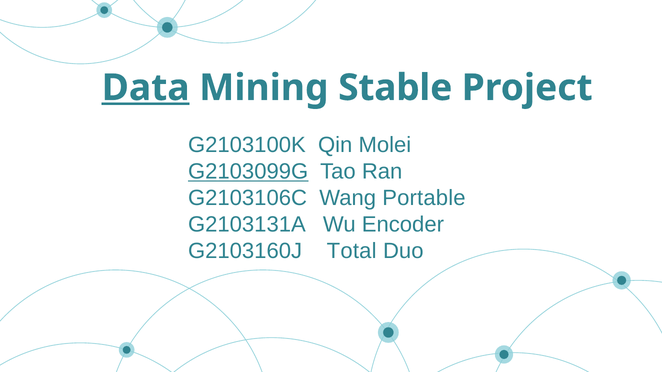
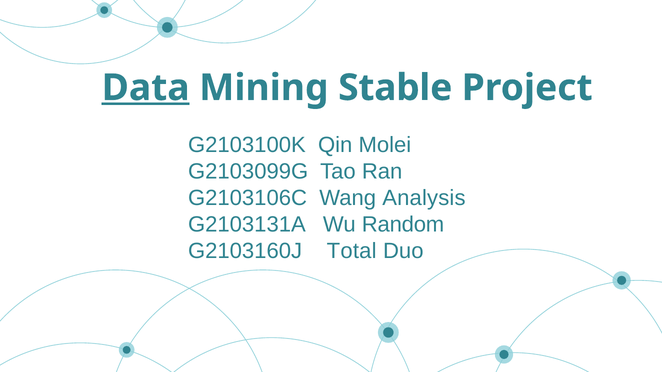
G2103099G underline: present -> none (248, 172)
Portable: Portable -> Analysis (424, 198)
Encoder: Encoder -> Random (403, 225)
